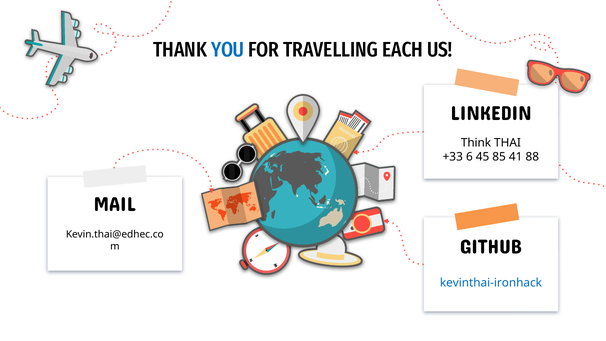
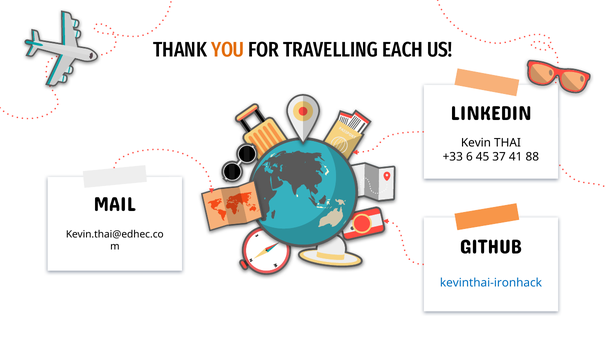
YOU colour: blue -> orange (228, 50)
Think: Think -> Kevin (476, 143)
85: 85 -> 37 (499, 157)
